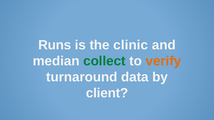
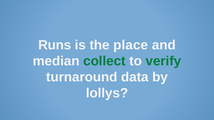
clinic: clinic -> place (131, 45)
verify colour: orange -> green (163, 61)
client: client -> lollys (107, 93)
